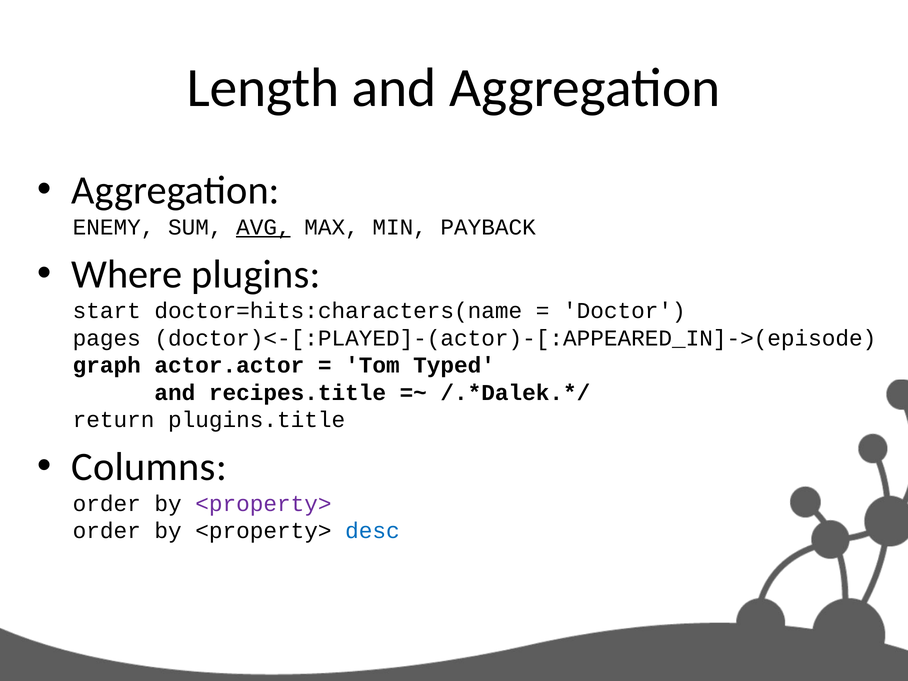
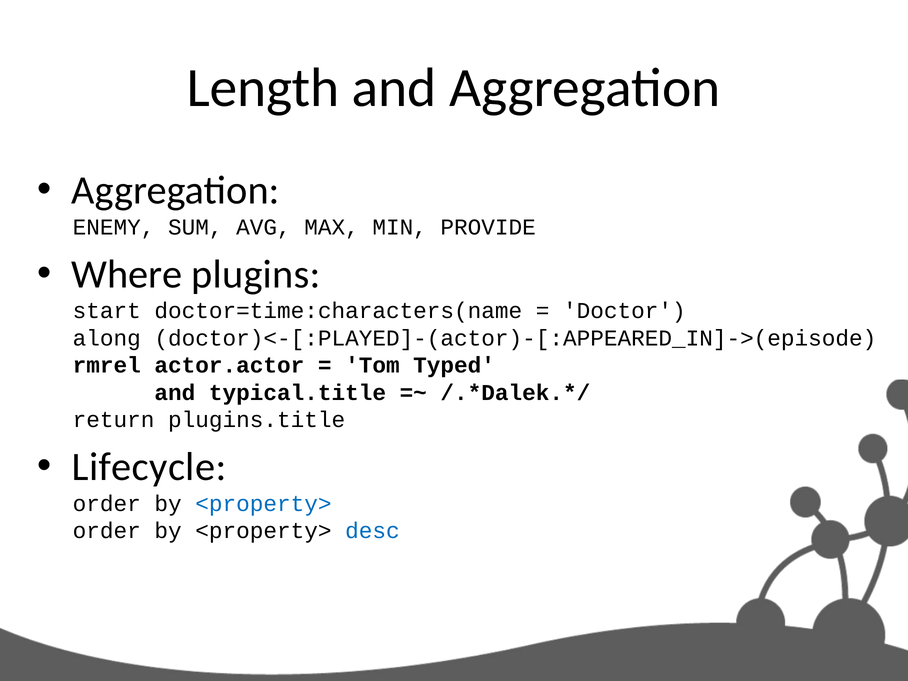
AVG underline: present -> none (263, 227)
PAYBACK: PAYBACK -> PROVIDE (488, 227)
doctor=hits:characters(name: doctor=hits:characters(name -> doctor=time:characters(name (338, 311)
pages: pages -> along (107, 338)
graph: graph -> rmrel (107, 365)
recipes.title: recipes.title -> typical.title (297, 393)
Columns: Columns -> Lifecycle (149, 467)
<property> colour: purple -> blue (263, 504)
